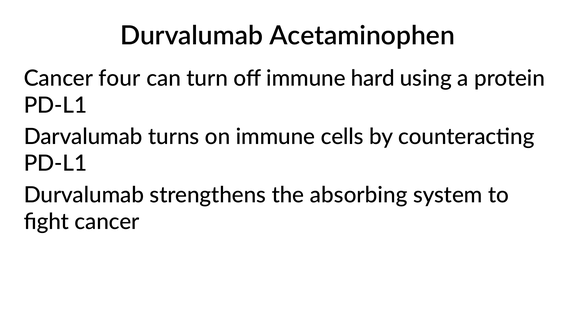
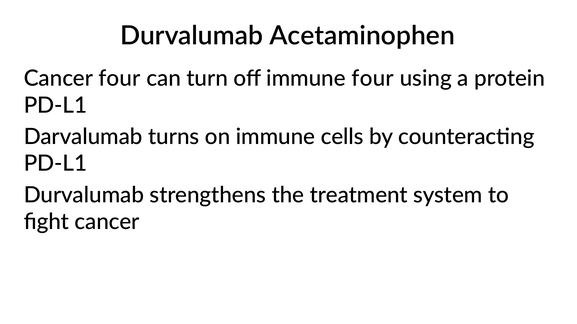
immune hard: hard -> four (373, 79)
absorbing: absorbing -> treatment (359, 195)
